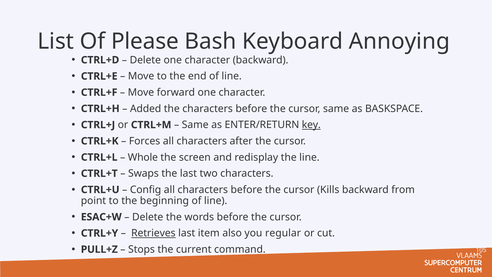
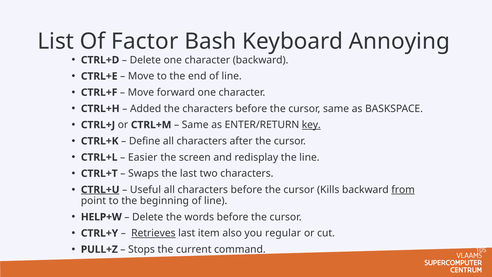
Please: Please -> Factor (145, 41)
Forces: Forces -> Define (145, 141)
Whole: Whole -> Easier (143, 157)
CTRL+U underline: none -> present (100, 190)
Config: Config -> Useful (146, 190)
from underline: none -> present (403, 190)
ESAC+W: ESAC+W -> HELP+W (101, 217)
